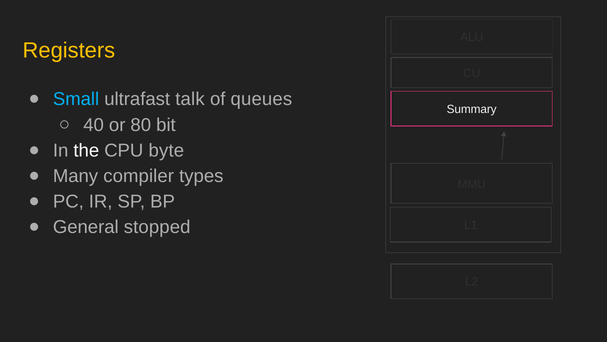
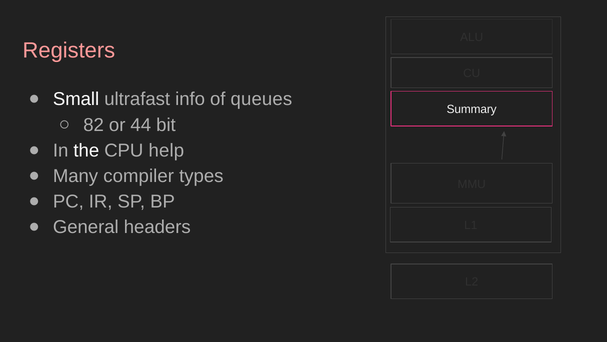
Registers colour: yellow -> pink (69, 50)
Small colour: light blue -> white (76, 99)
talk: talk -> info (190, 99)
40: 40 -> 82 (94, 125)
80: 80 -> 44 (141, 125)
byte: byte -> help (166, 150)
stopped: stopped -> headers (157, 227)
